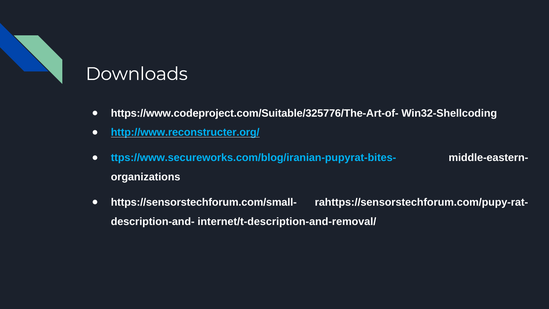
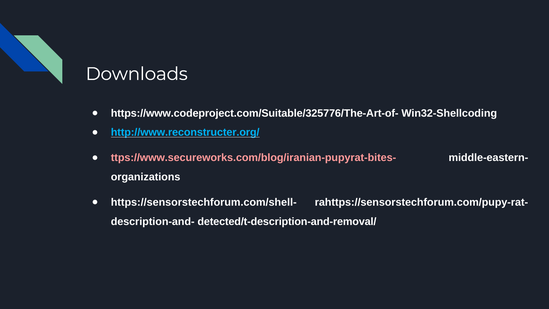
ttps://www.secureworks.com/blog/iranian-pupyrat-bites- colour: light blue -> pink (254, 158)
https://sensorstechforum.com/small-: https://sensorstechforum.com/small- -> https://sensorstechforum.com/shell- (204, 202)
internet/t-description-and-removal/: internet/t-description-and-removal/ -> detected/t-description-and-removal/ (287, 221)
